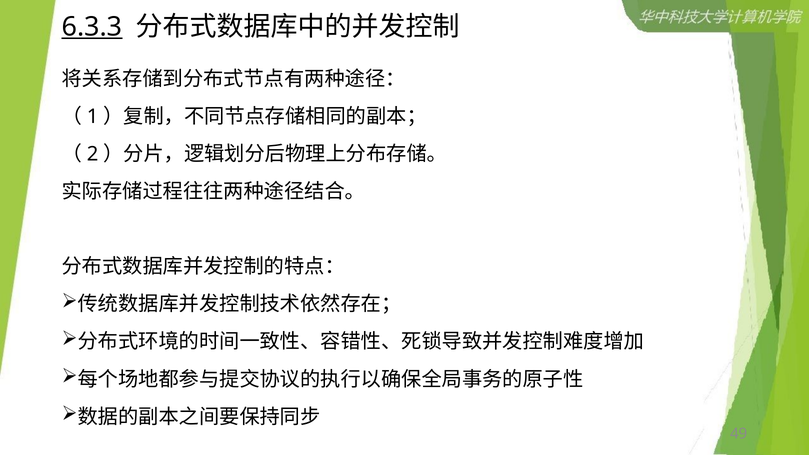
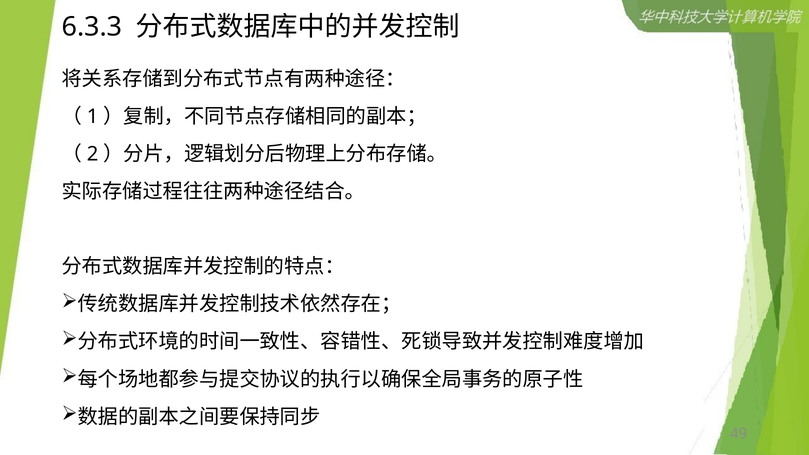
6.3.3 underline: present -> none (92, 27)
